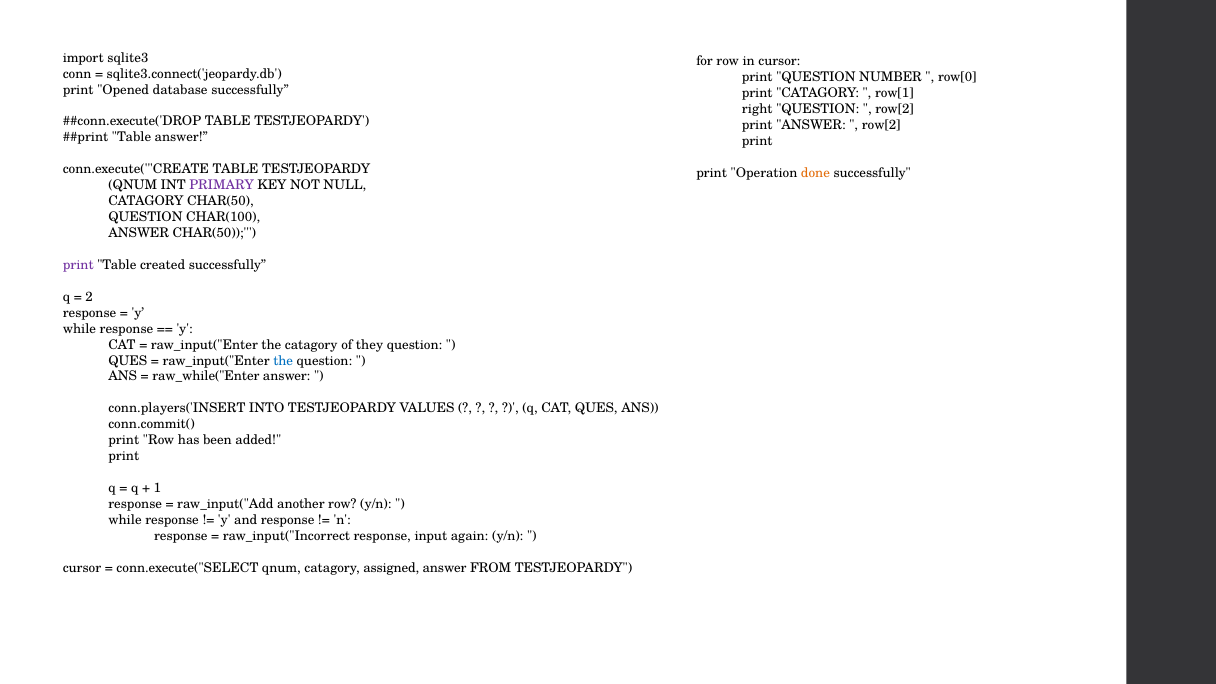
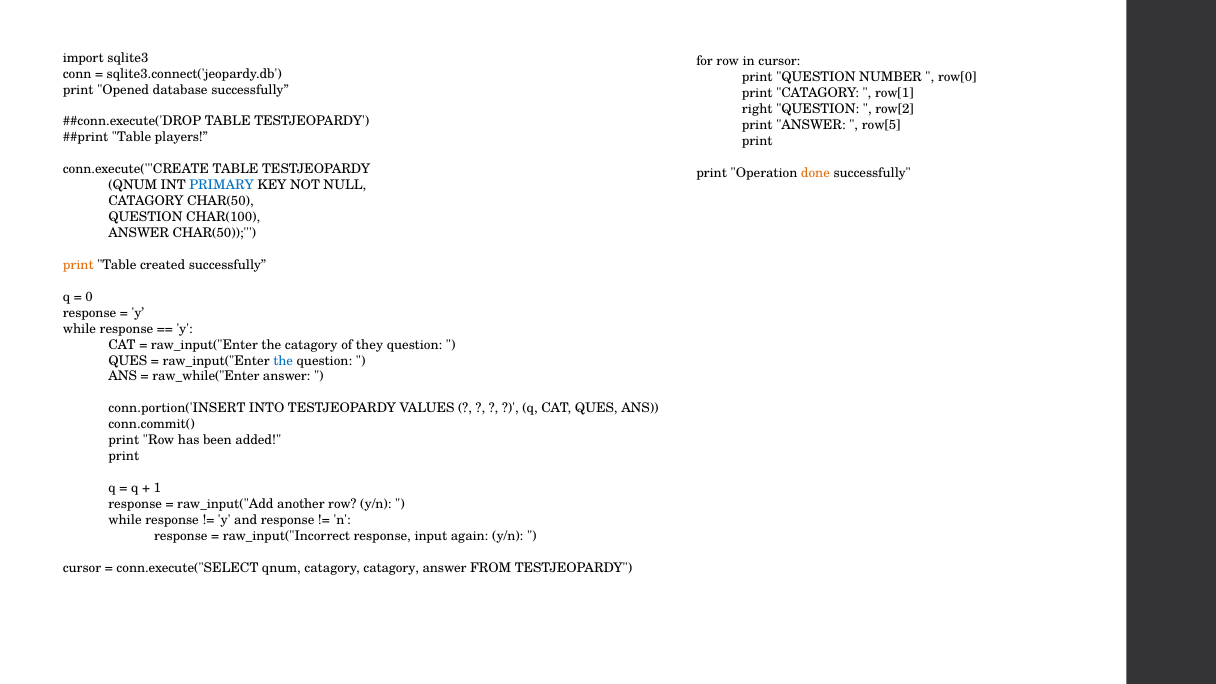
row[2: row[2 -> row[5 (881, 125)
Table answer: answer -> players (181, 137)
PRIMARY colour: purple -> blue (222, 185)
print colour: purple -> orange (78, 265)
2: 2 -> 0 (89, 297)
conn.players('INSERT: conn.players('INSERT -> conn.portion('INSERT (177, 408)
catagory assigned: assigned -> catagory (391, 568)
